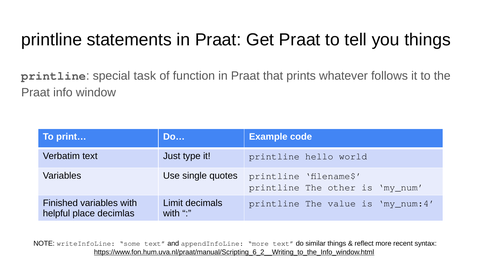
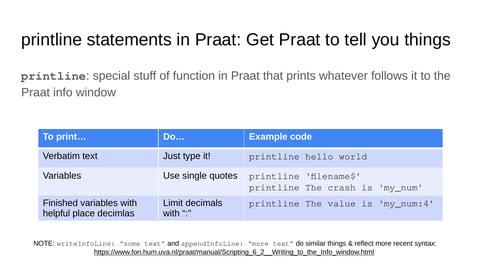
task: task -> stuff (145, 76)
other: other -> crash (342, 187)
